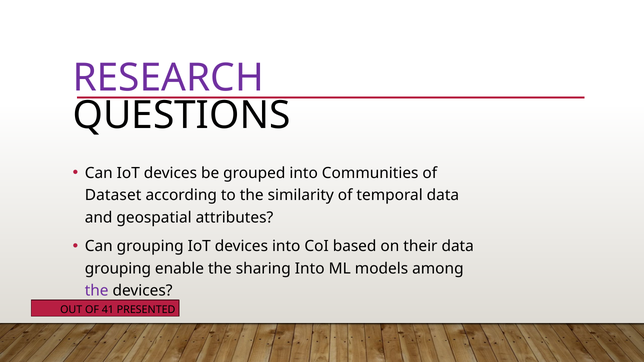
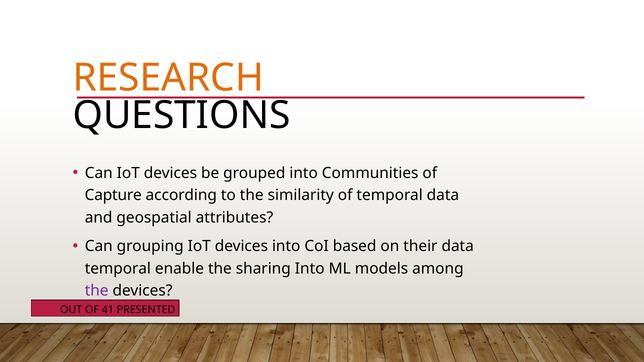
RESEARCH colour: purple -> orange (168, 78)
Dataset: Dataset -> Capture (113, 195)
grouping: grouping -> temporal (118, 269)
